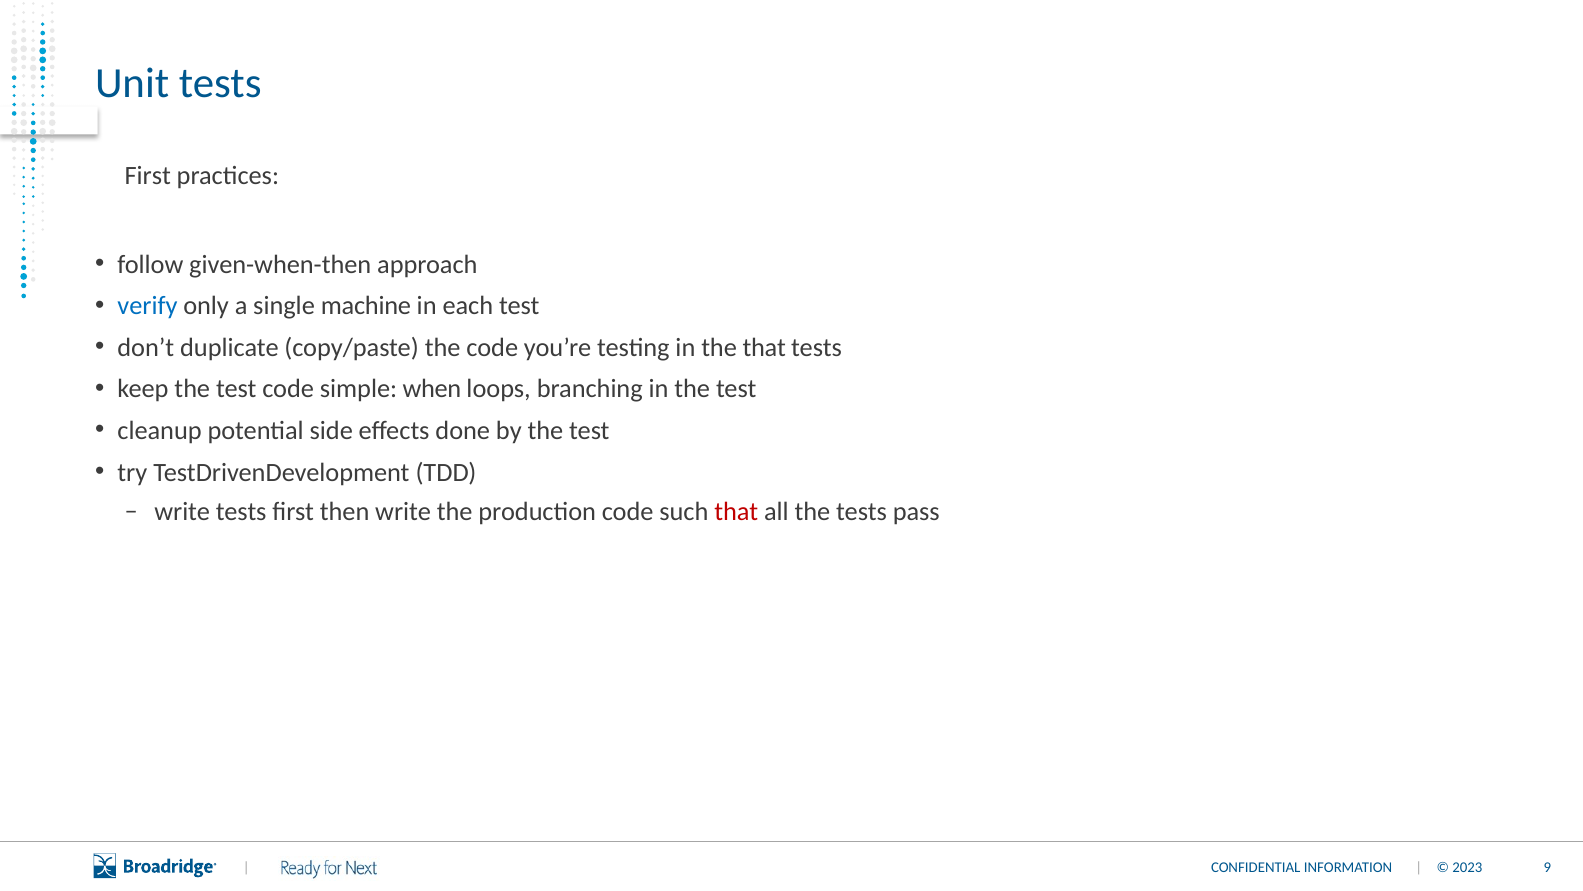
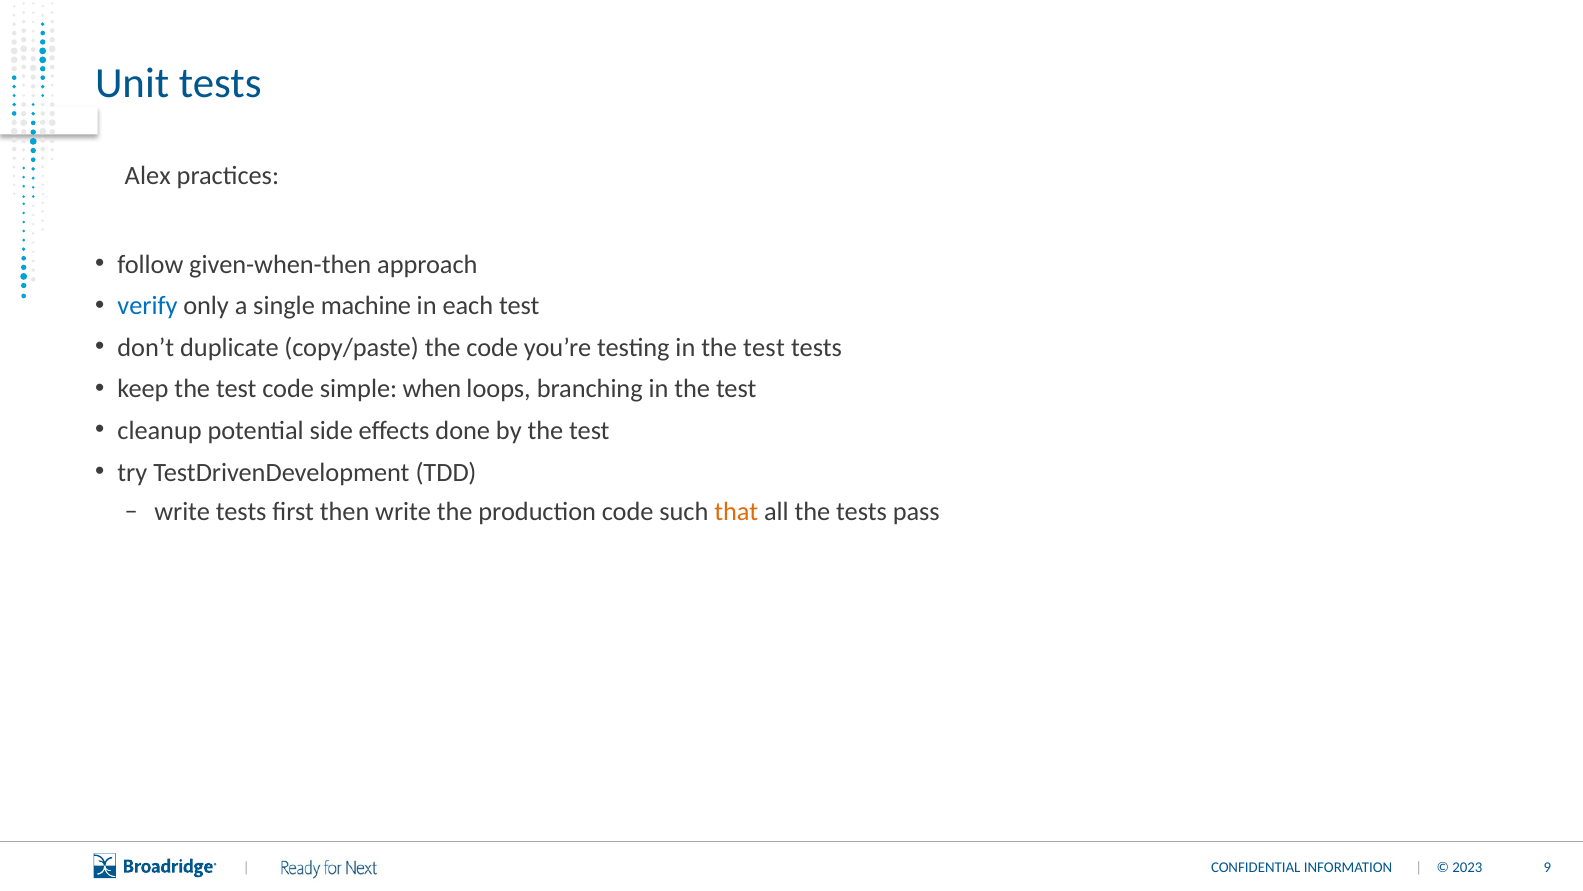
First: First -> Alex (148, 176)
testing in the that: that -> test (764, 347)
that colour: red -> orange (736, 511)
